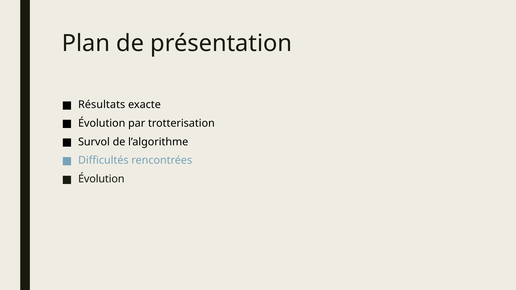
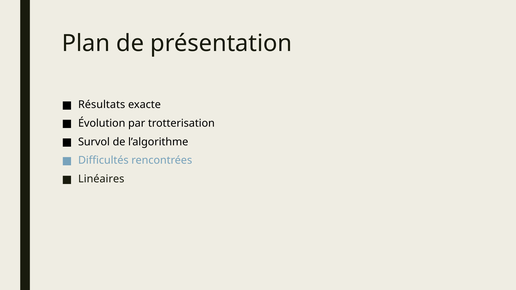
Évolution: Évolution -> Linéaires (101, 179)
